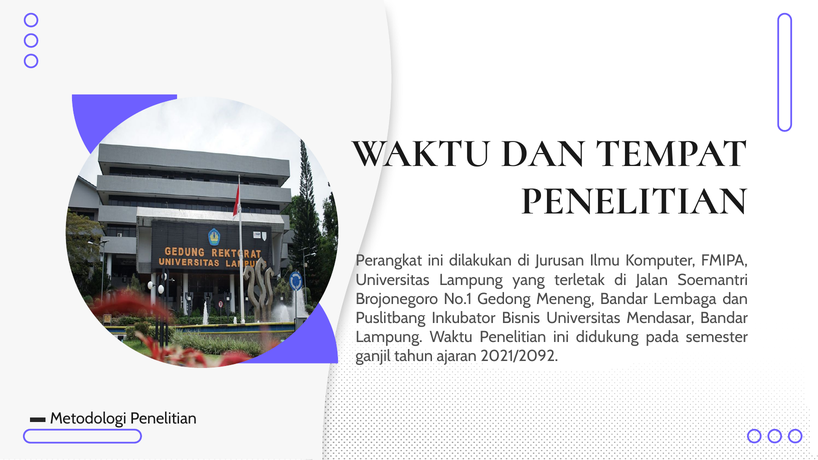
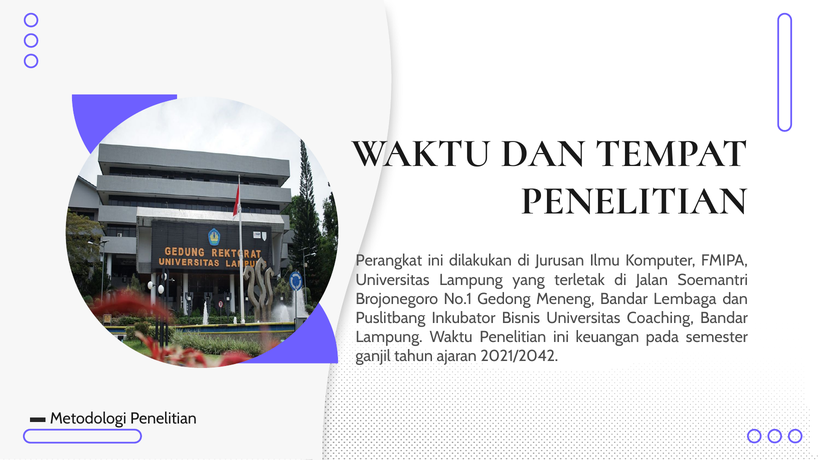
Mendasar: Mendasar -> Coaching (660, 318)
didukung: didukung -> keuangan (607, 337)
2021/2092: 2021/2092 -> 2021/2042 (519, 356)
